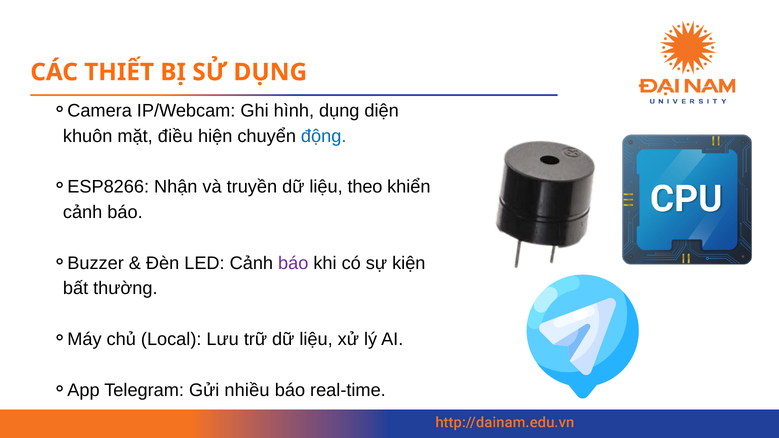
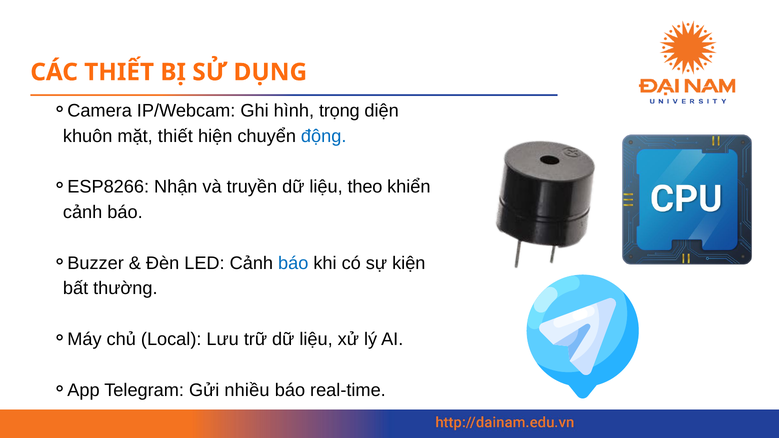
hình dụng: dụng -> trọng (339, 111)
mặt điều: điều -> thiết (175, 136)
báo colour: purple -> blue (293, 263)
